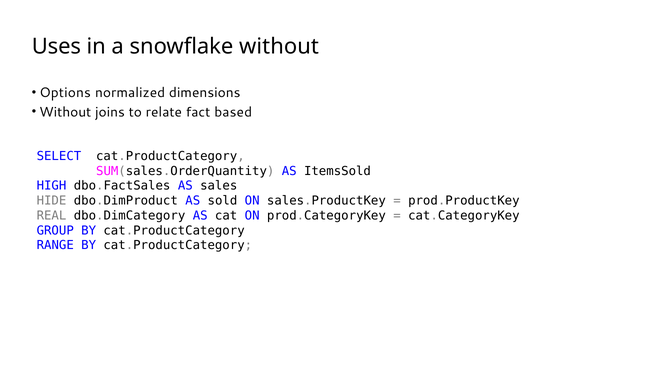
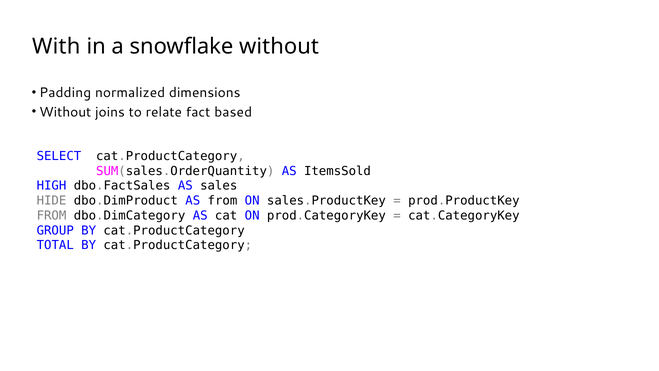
Uses: Uses -> With (56, 46)
Options: Options -> Padding (65, 93)
AS sold: sold -> from (222, 201)
REAL: REAL -> FROM (52, 215)
RANGE: RANGE -> TOTAL (55, 245)
